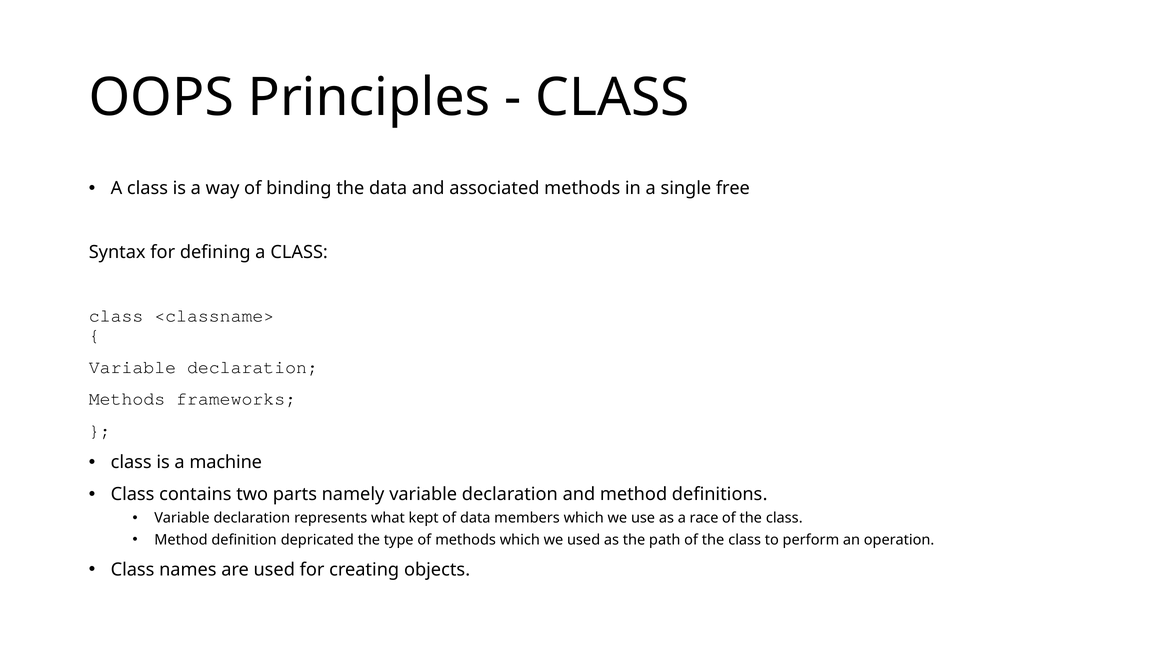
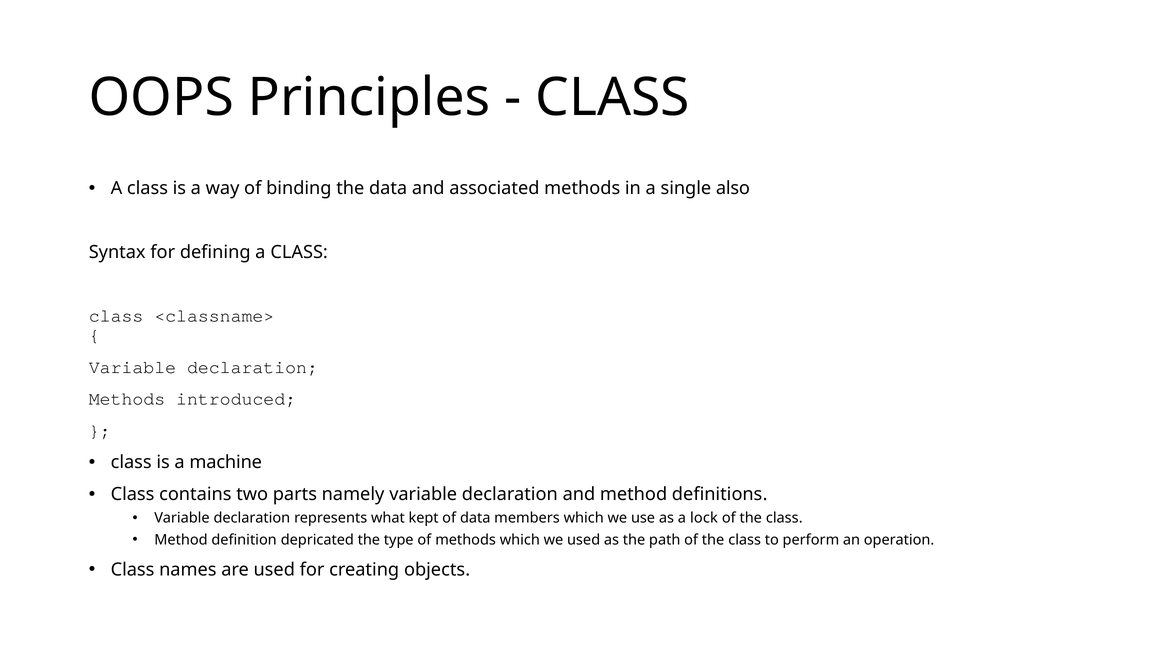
free: free -> also (733, 189)
frameworks: frameworks -> introduced (236, 399)
race: race -> lock (704, 518)
